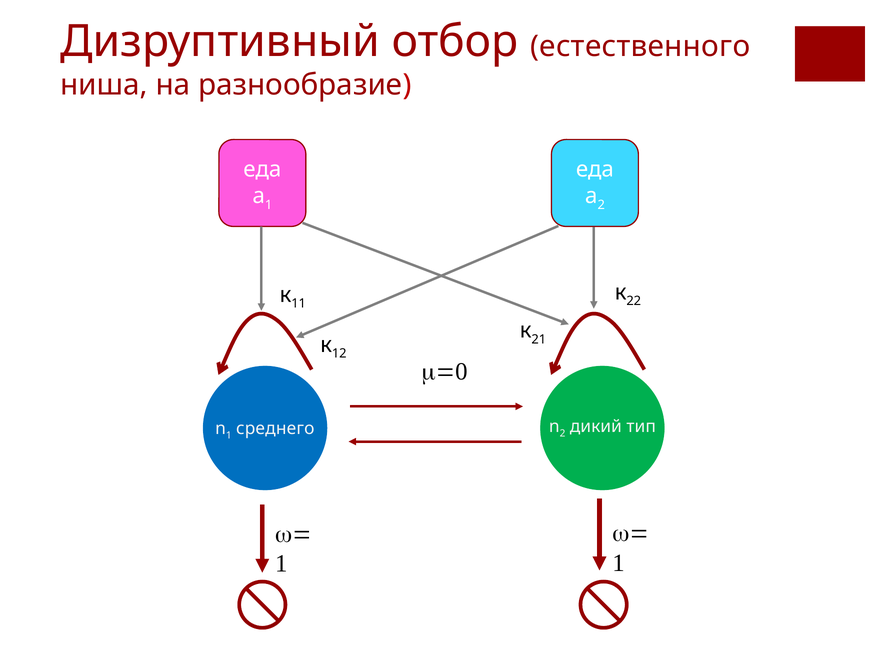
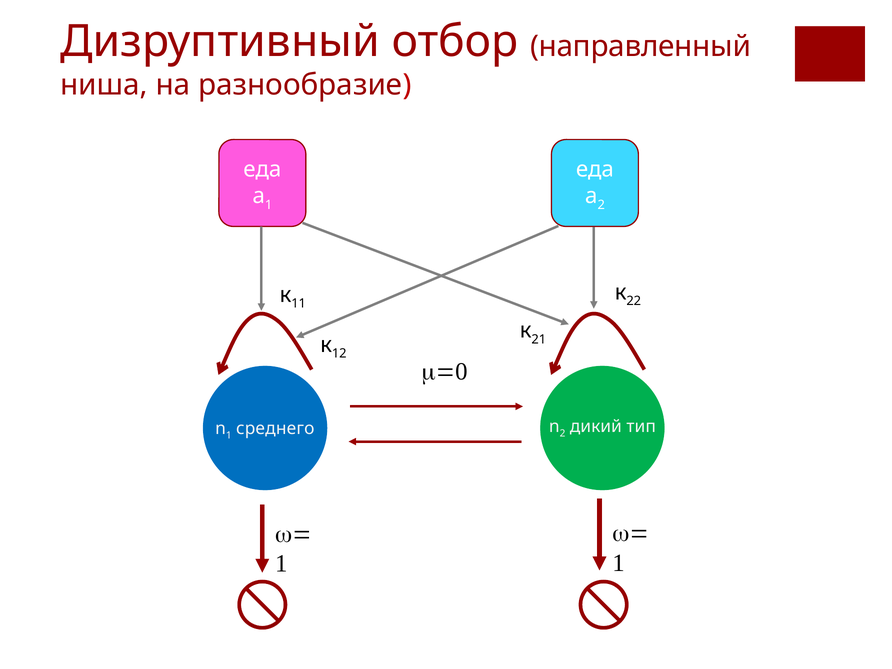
естественного: естественного -> направленный (641, 46)
